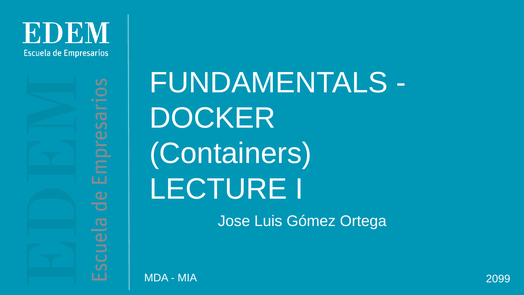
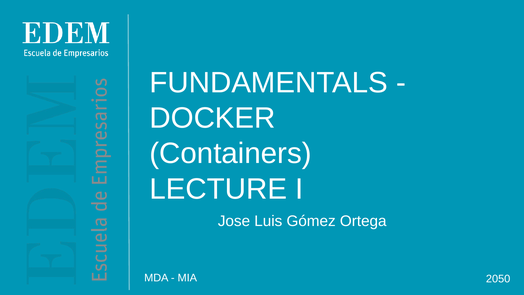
2099: 2099 -> 2050 (498, 279)
